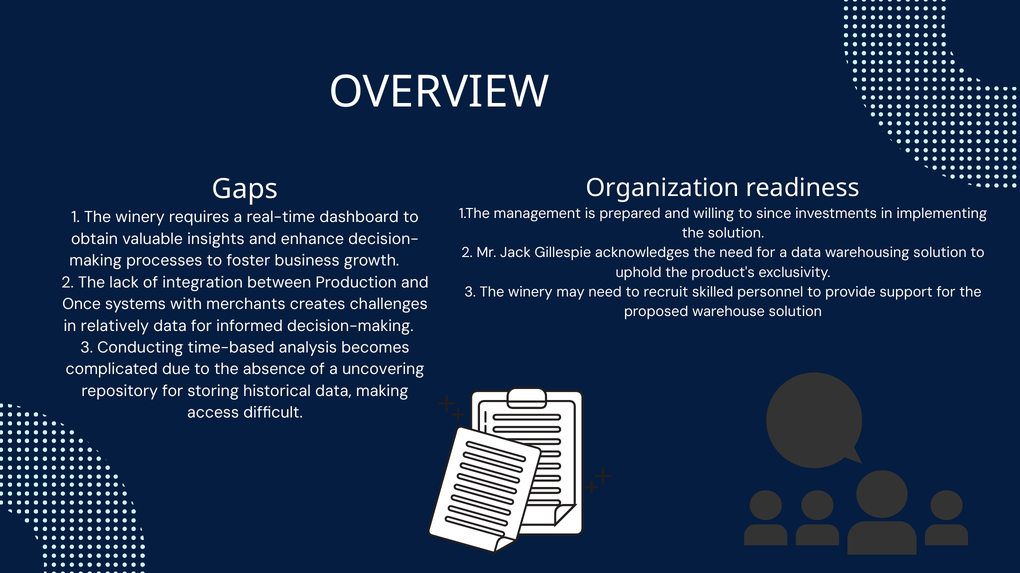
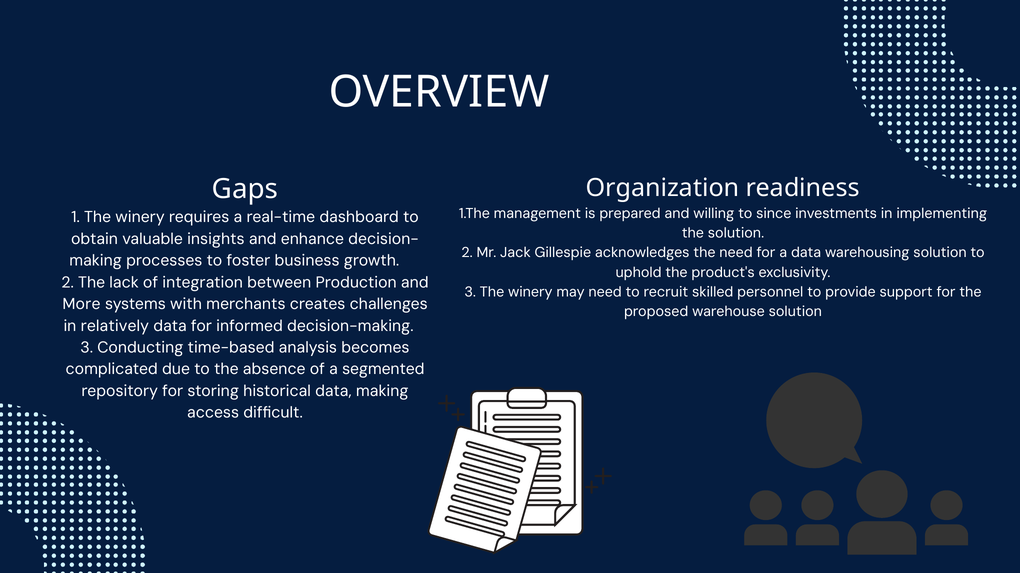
Once: Once -> More (81, 304)
uncovering: uncovering -> segmented (383, 370)
